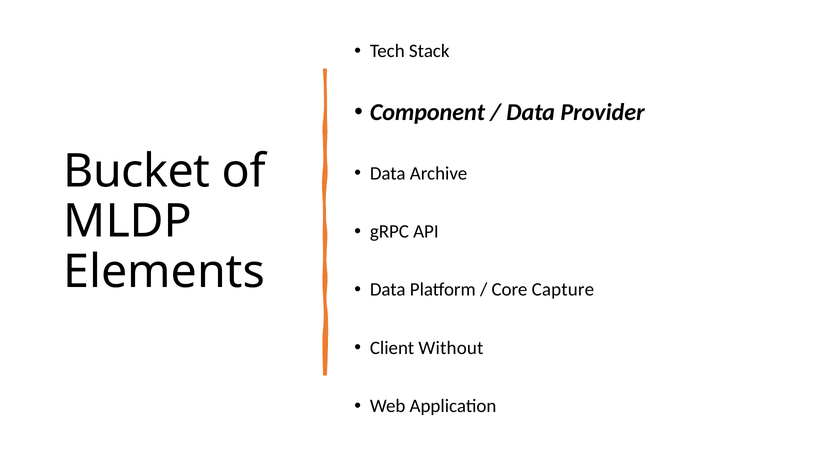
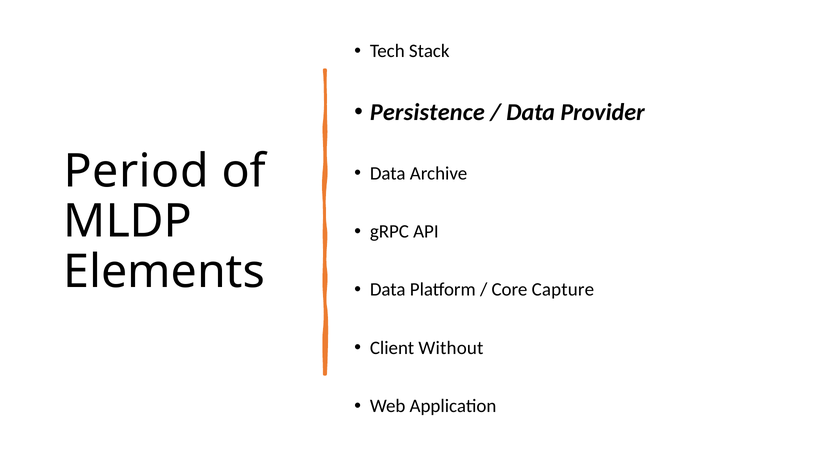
Component: Component -> Persistence (427, 112)
Bucket: Bucket -> Period (136, 171)
